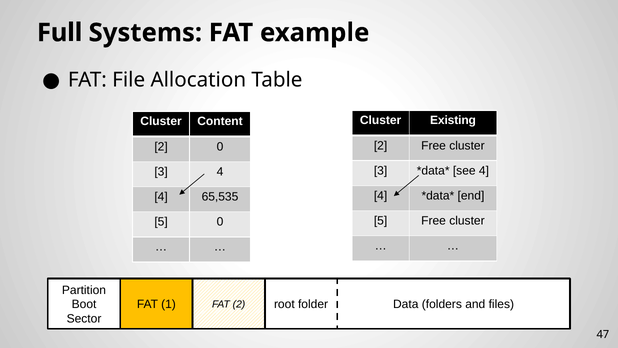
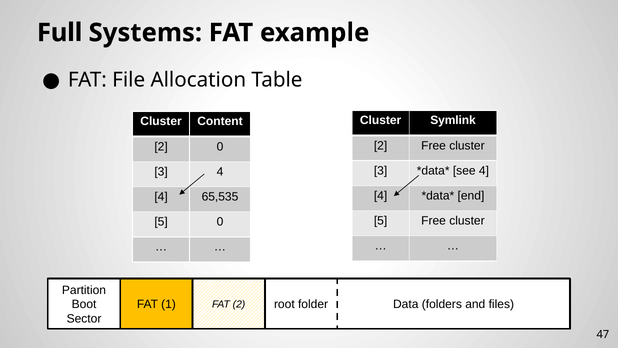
Existing: Existing -> Symlink (453, 120)
